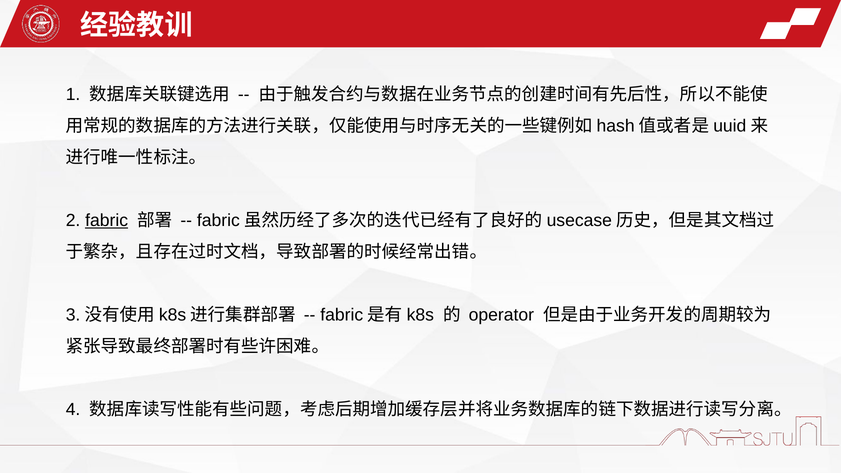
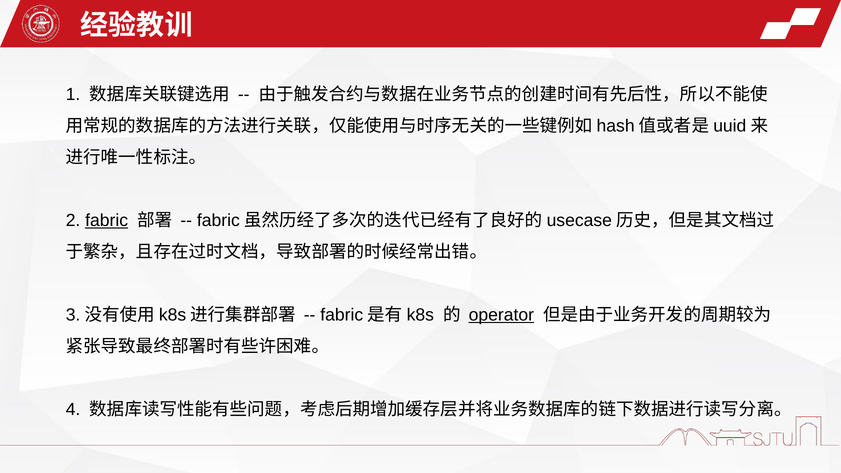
operator underline: none -> present (501, 315)
